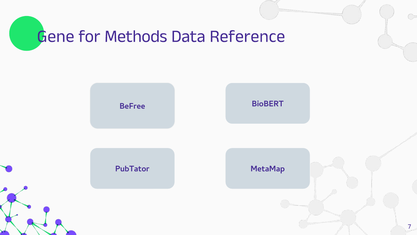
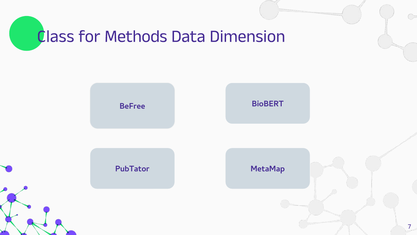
Gene: Gene -> Class (56, 36)
Reference: Reference -> Dimension (247, 36)
